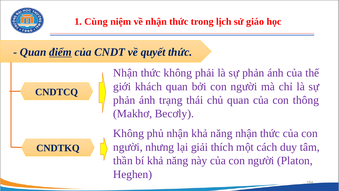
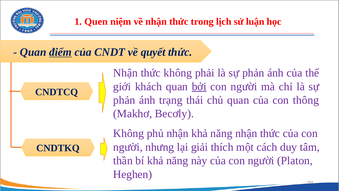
Cùng: Cùng -> Quen (96, 21)
giáo: giáo -> luận (255, 21)
bởi underline: none -> present (199, 86)
